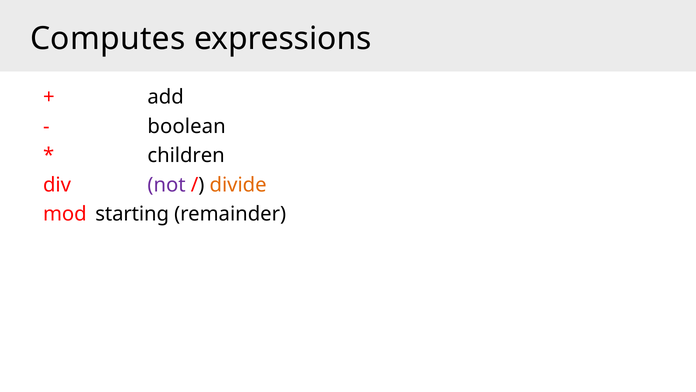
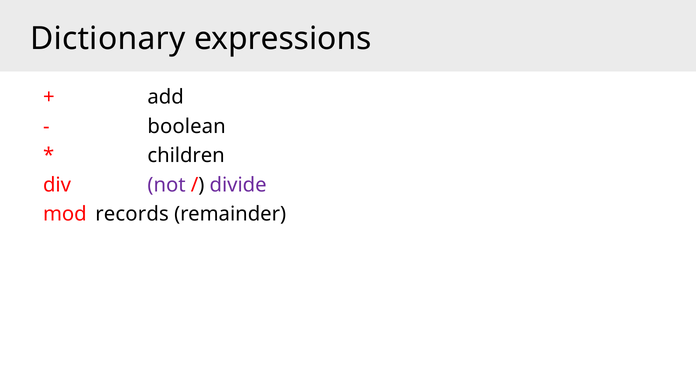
Computes: Computes -> Dictionary (108, 39)
divide colour: orange -> purple (238, 185)
starting: starting -> records (132, 214)
